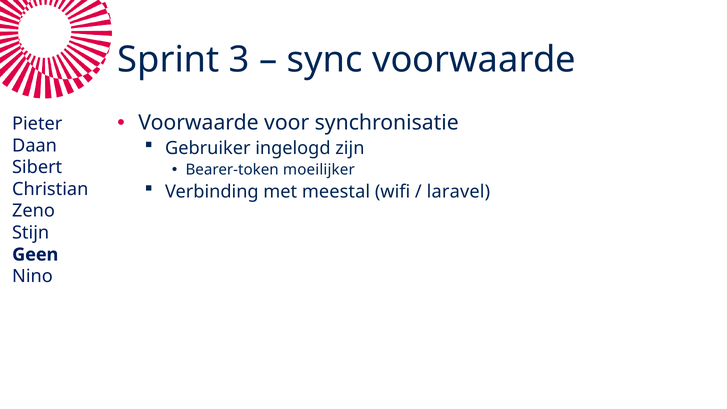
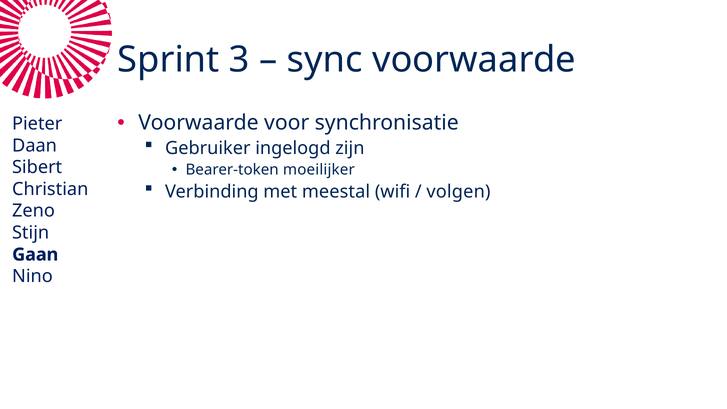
laravel: laravel -> volgen (458, 192)
Geen: Geen -> Gaan (35, 255)
